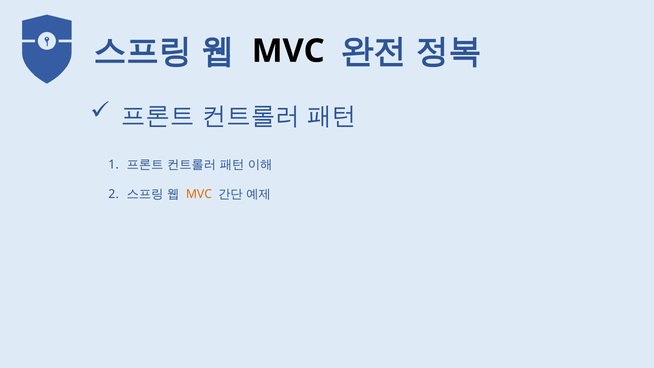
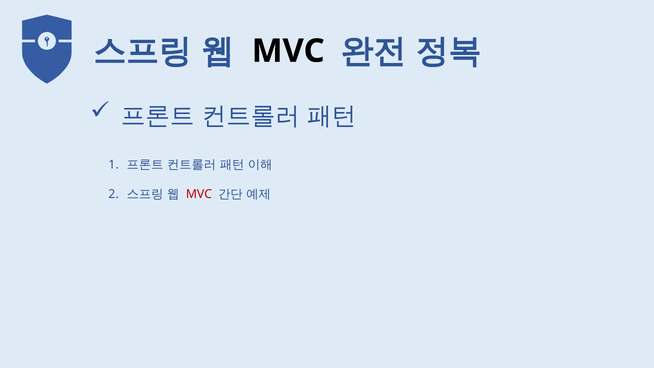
MVC colour: orange -> red (199, 194)
